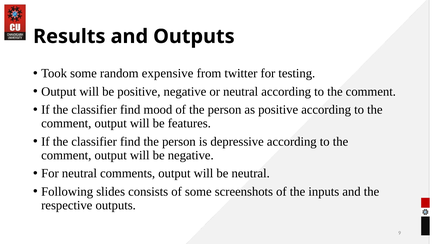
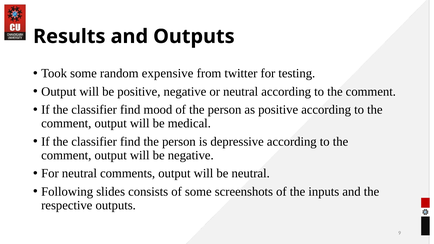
features: features -> medical (189, 123)
